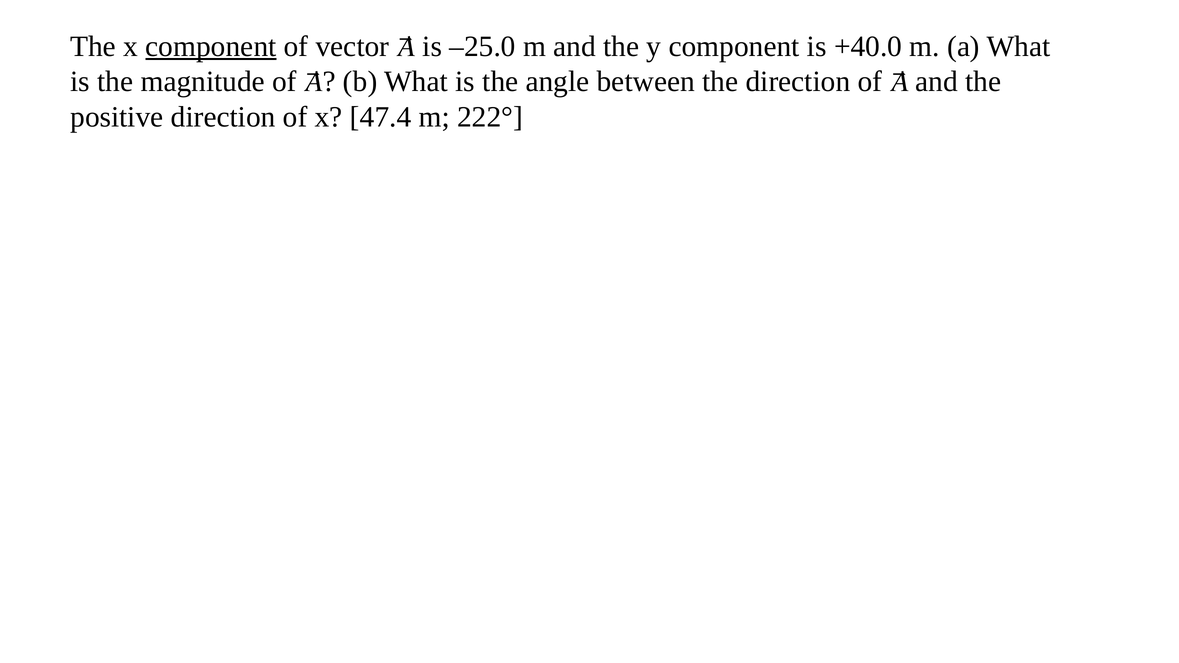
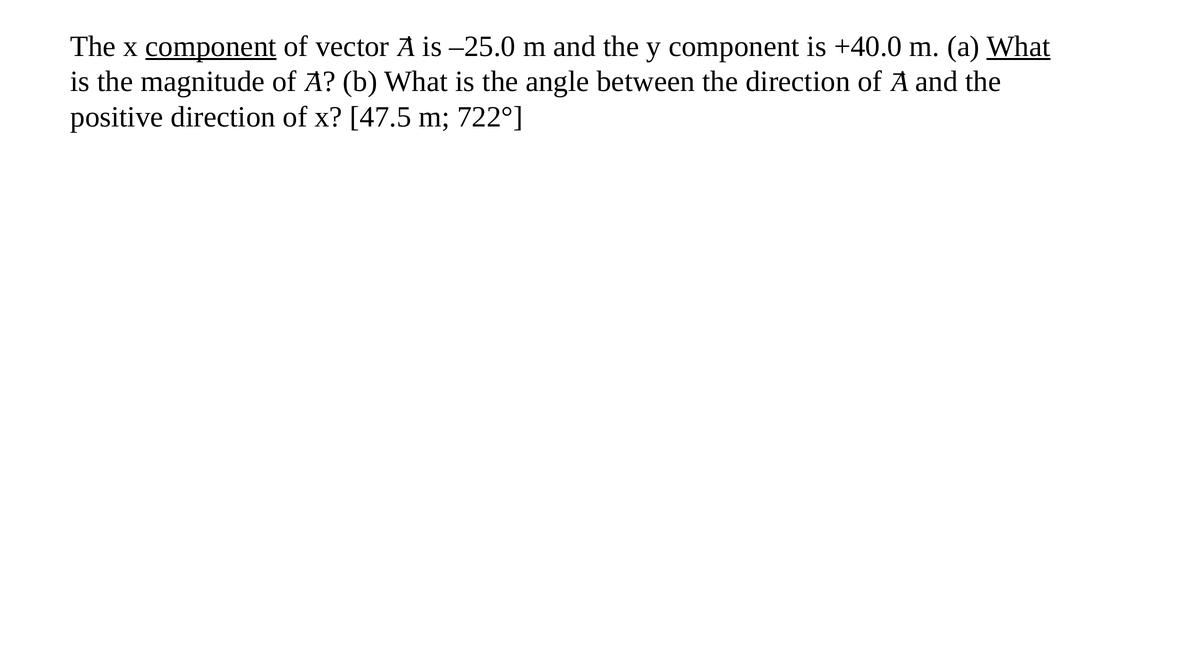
What underline: none -> present (1018, 46)
47.4: 47.4 -> 47.5 (381, 117)
222°: 222° -> 722° (490, 117)
